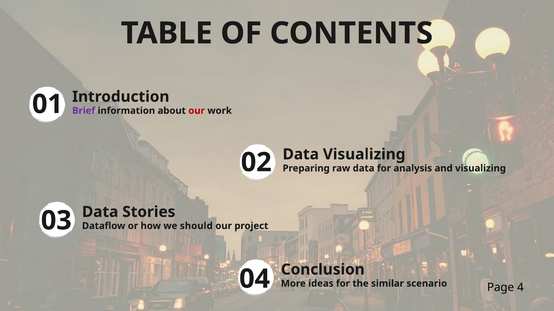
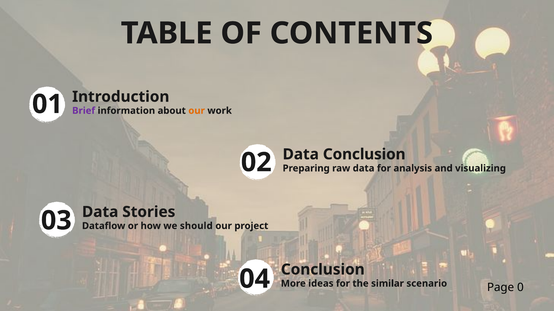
our colour: red -> orange (197, 111)
Data Visualizing: Visualizing -> Conclusion (364, 155)
4: 4 -> 0 (520, 288)
